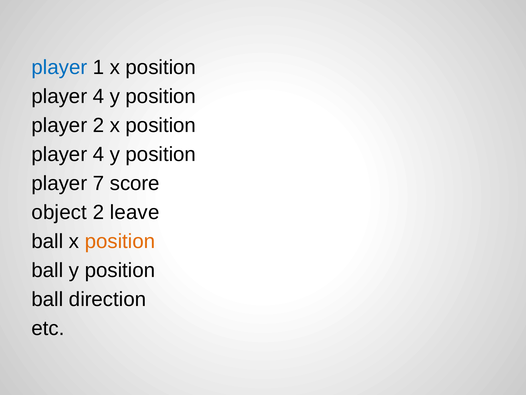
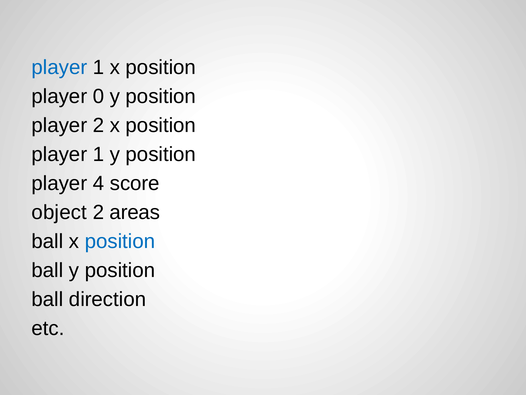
4: 4 -> 0 (98, 96)
4: 4 -> 1 (98, 154)
7: 7 -> 4 (98, 183)
leave: leave -> areas (135, 212)
position colour: orange -> blue (120, 241)
